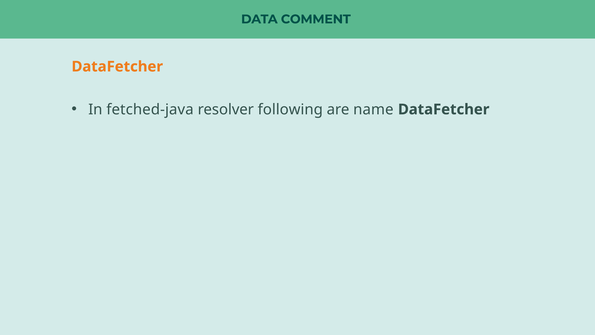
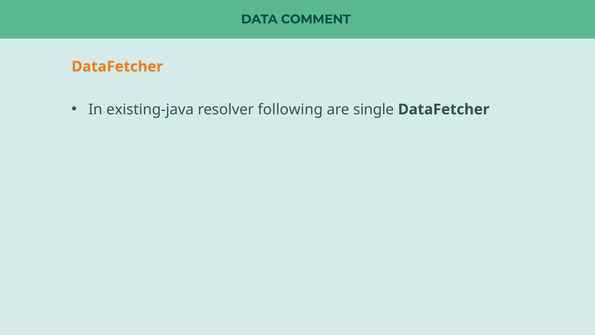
fetched-java: fetched-java -> existing-java (150, 109)
name: name -> single (374, 109)
